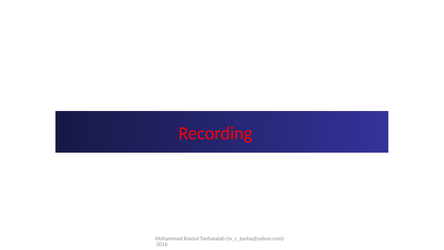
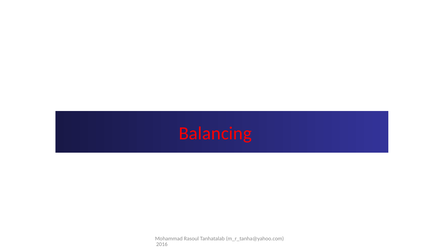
Recording: Recording -> Balancing (215, 133)
